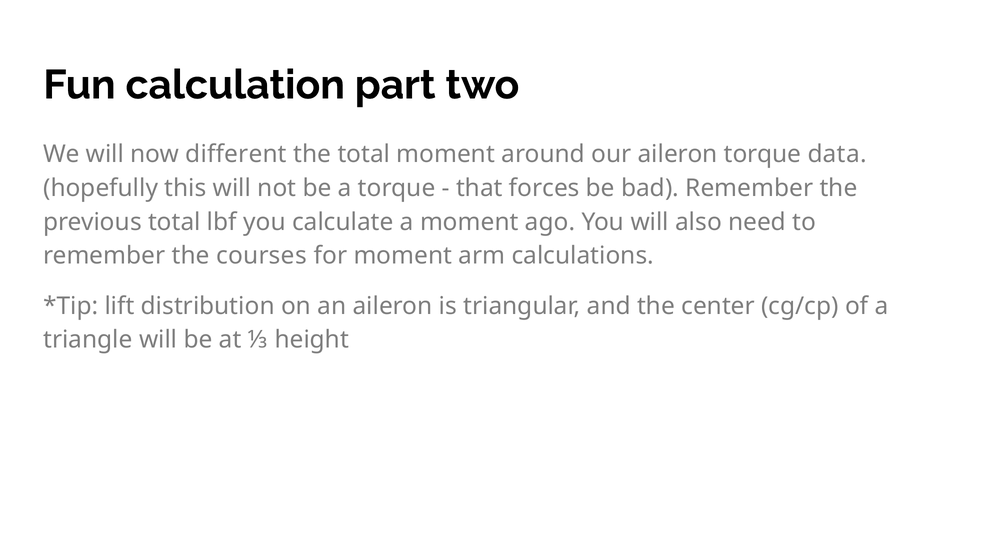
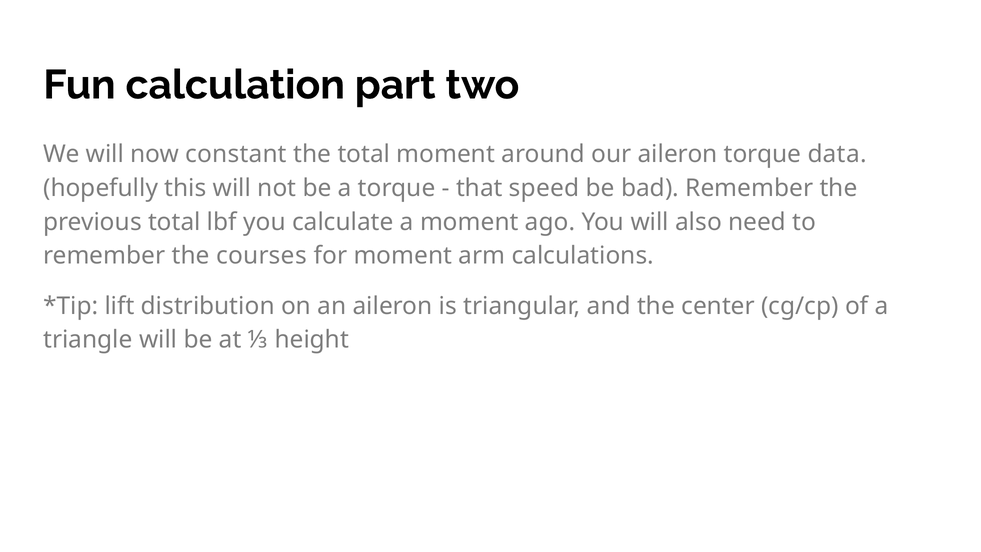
different: different -> constant (236, 154)
forces: forces -> speed (544, 188)
